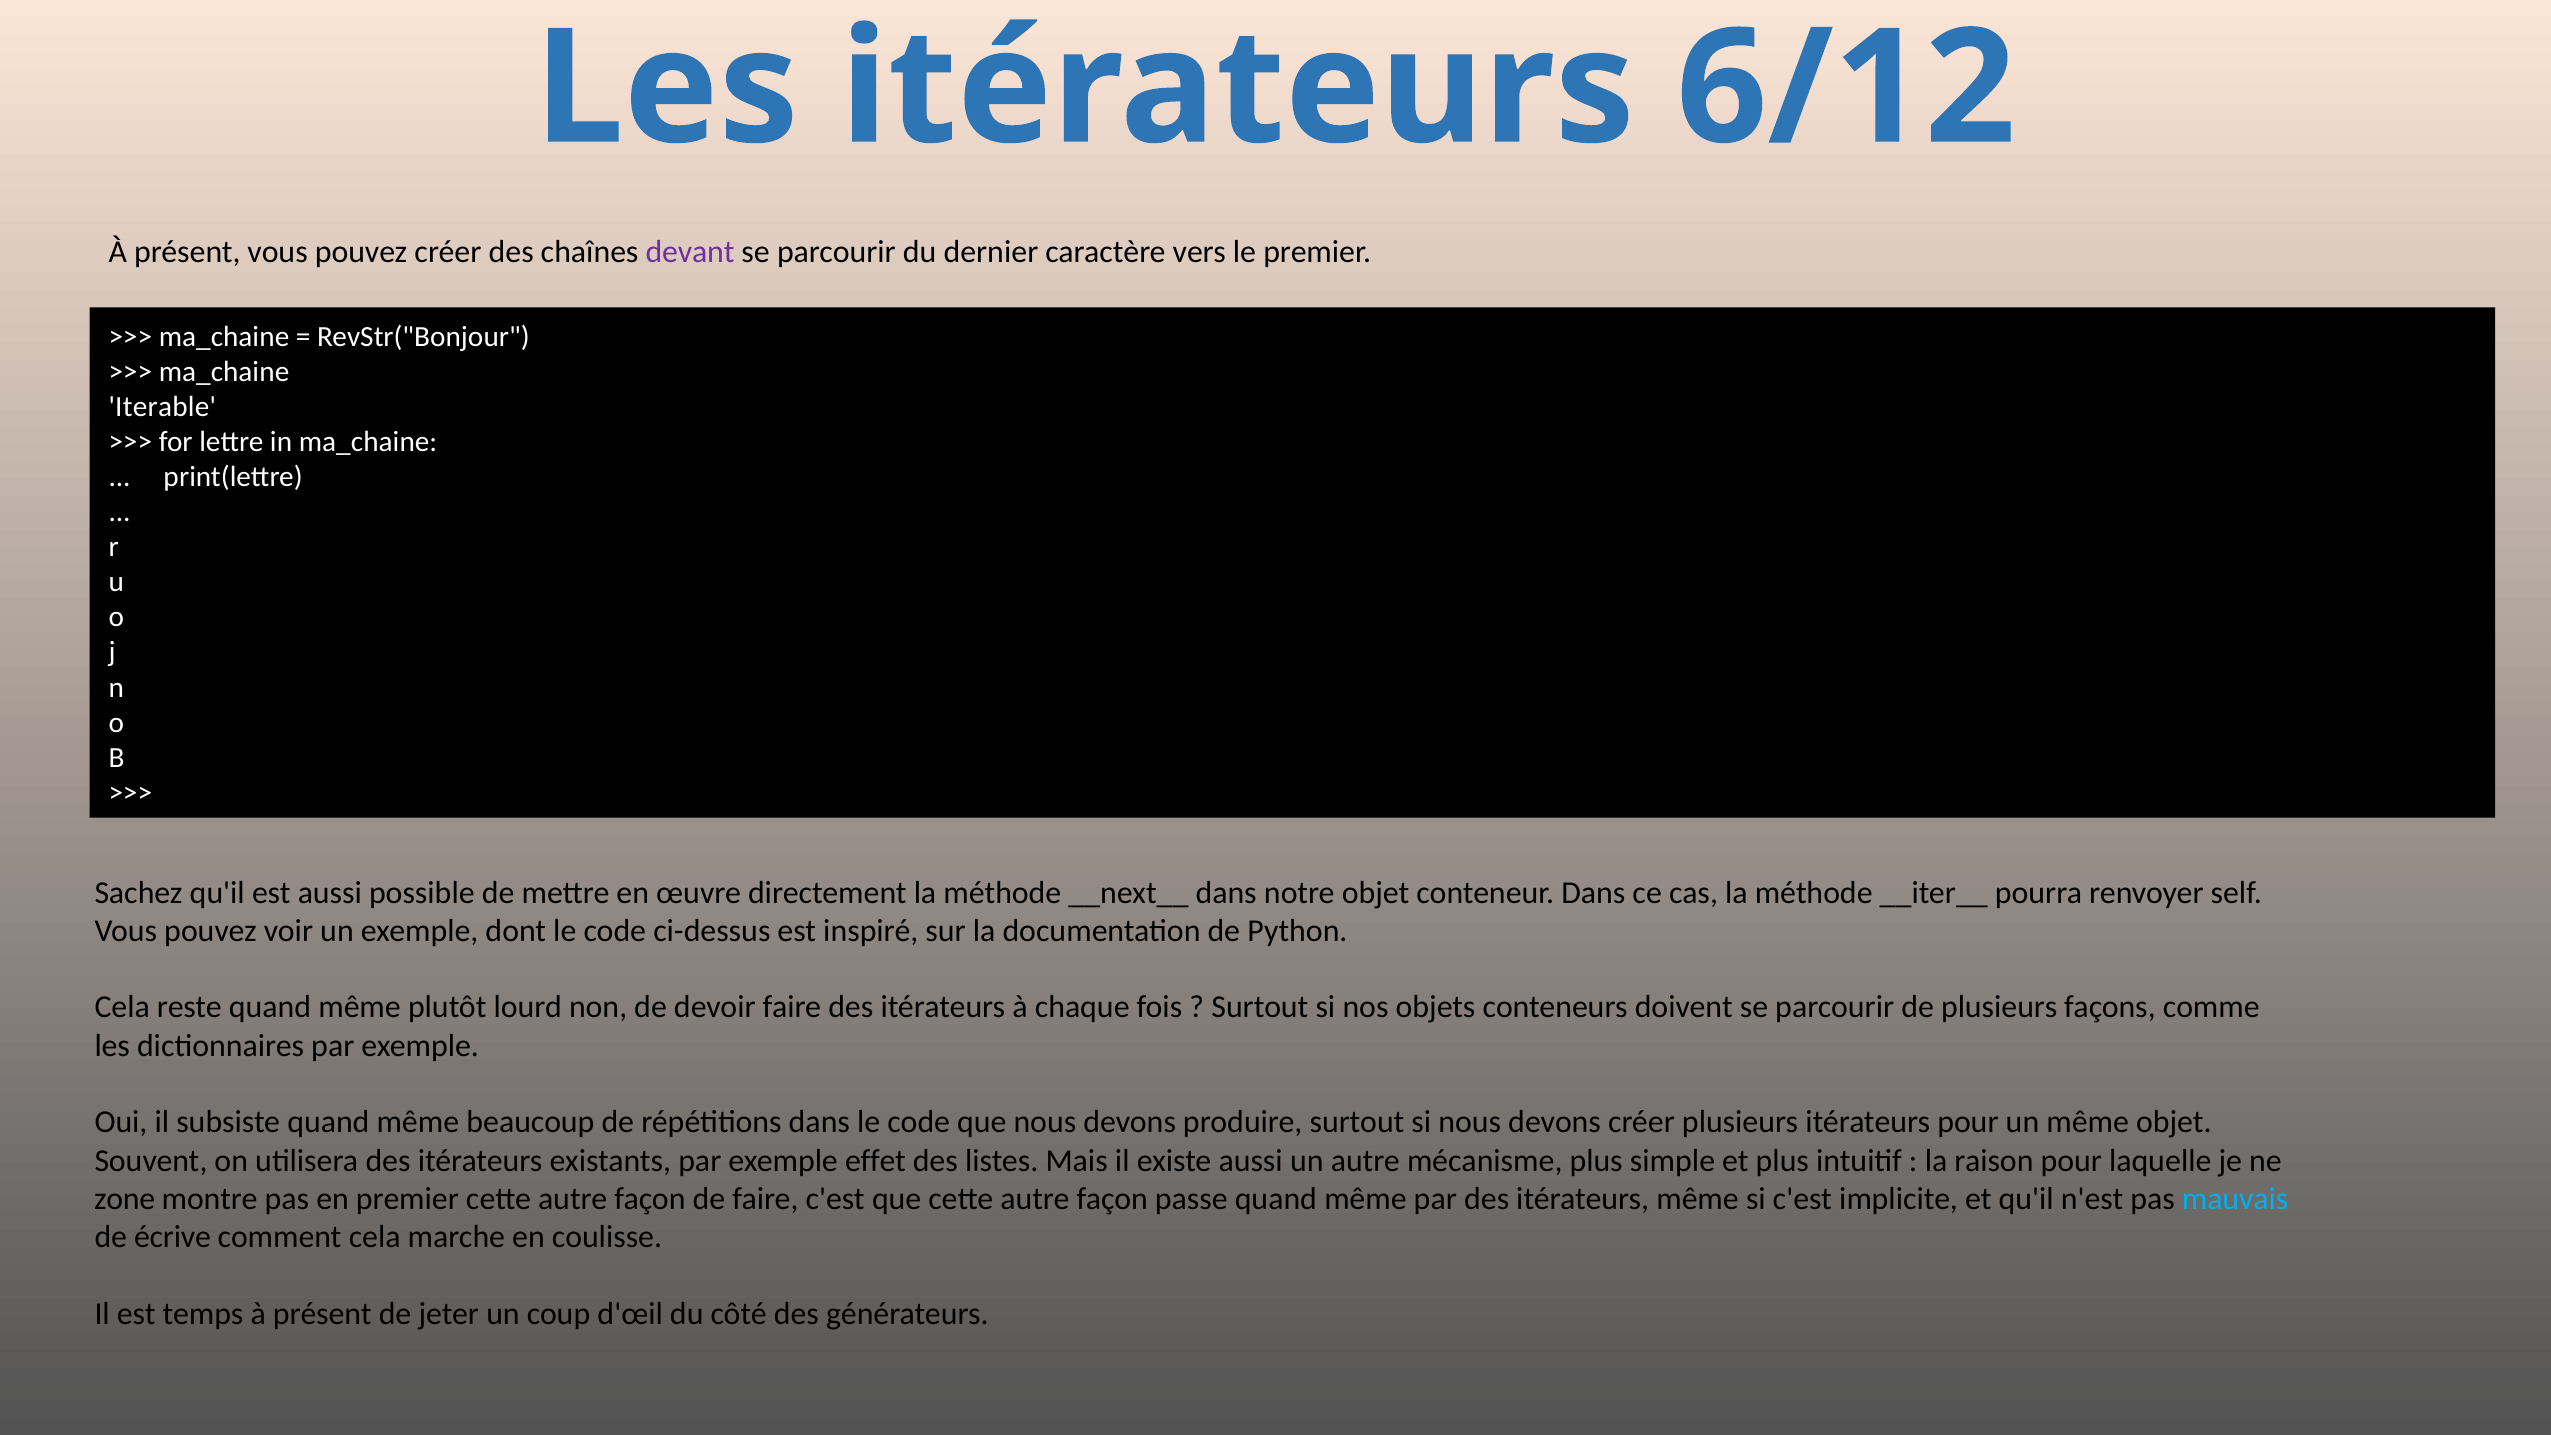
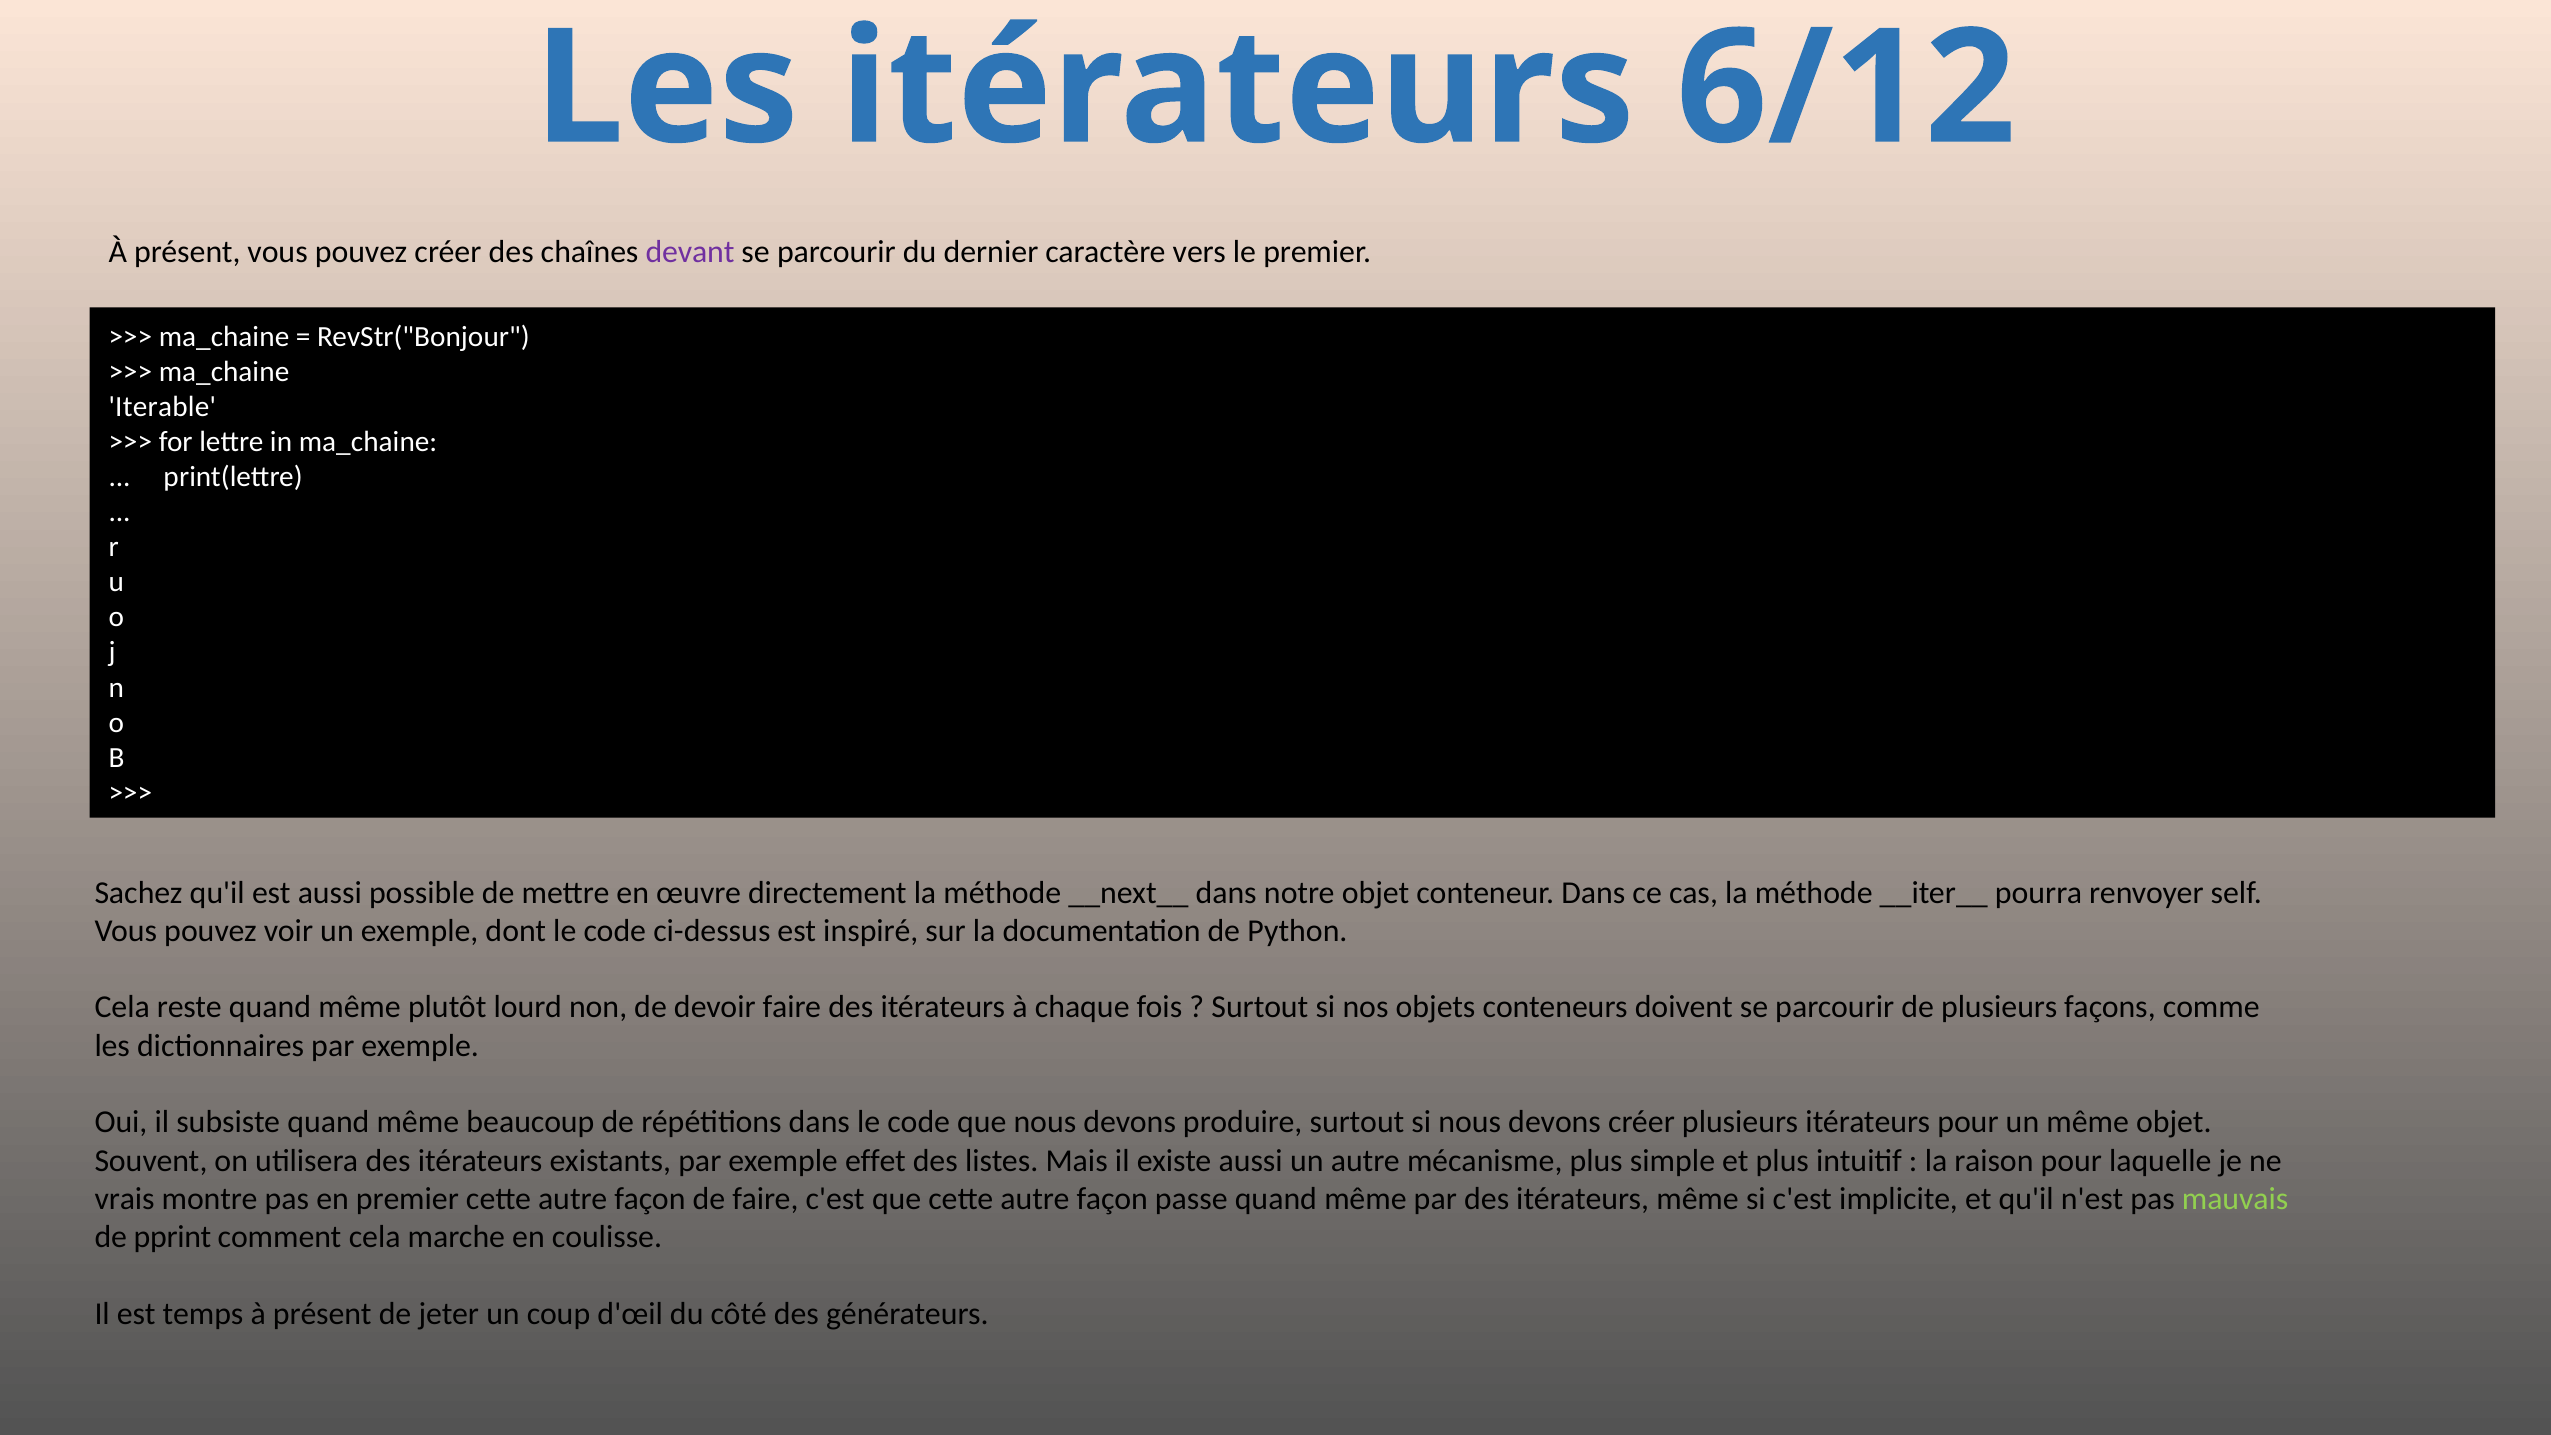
zone: zone -> vrais (125, 1199)
mauvais colour: light blue -> light green (2235, 1199)
écrive: écrive -> pprint (173, 1237)
